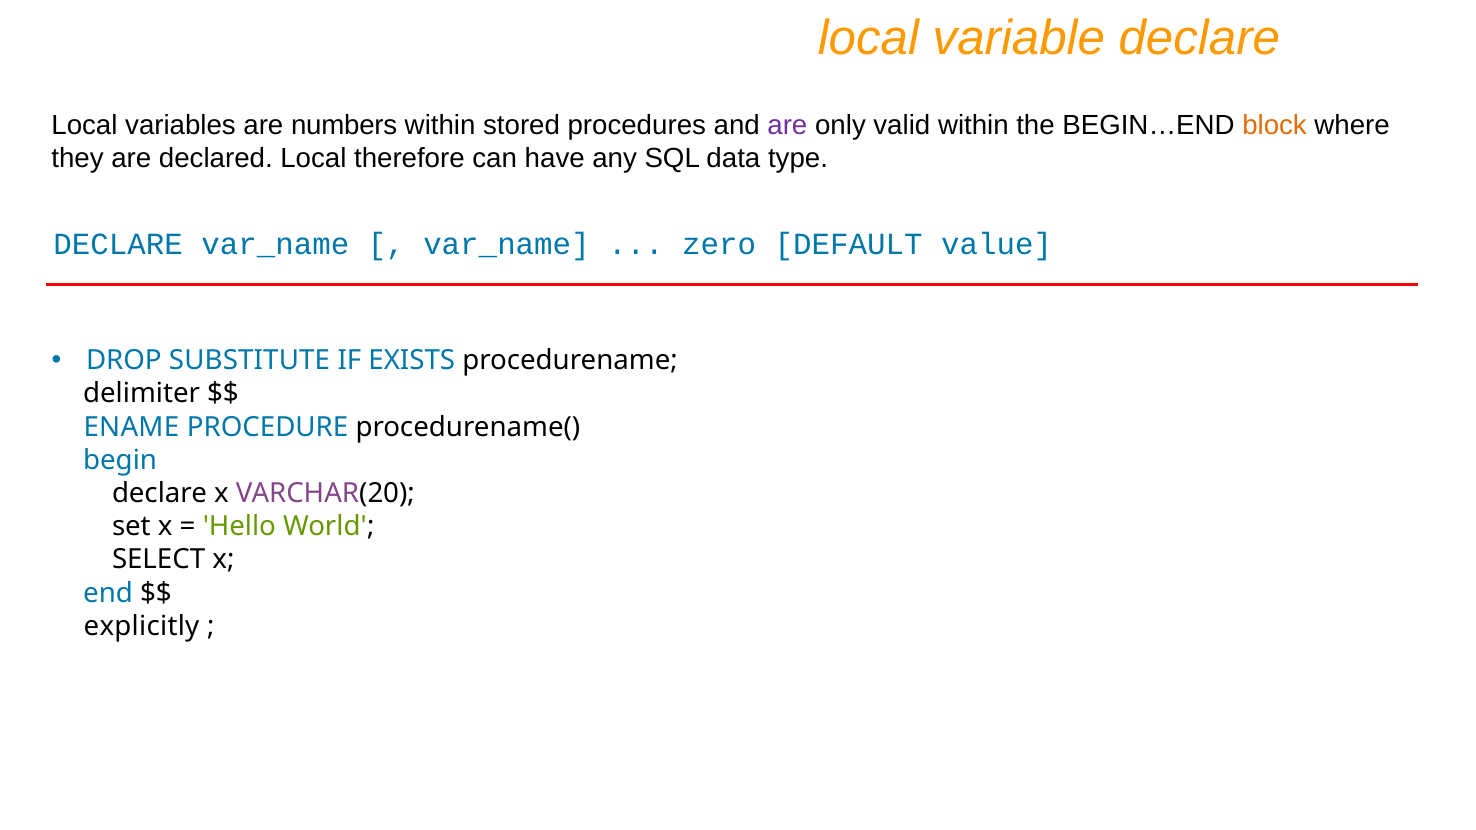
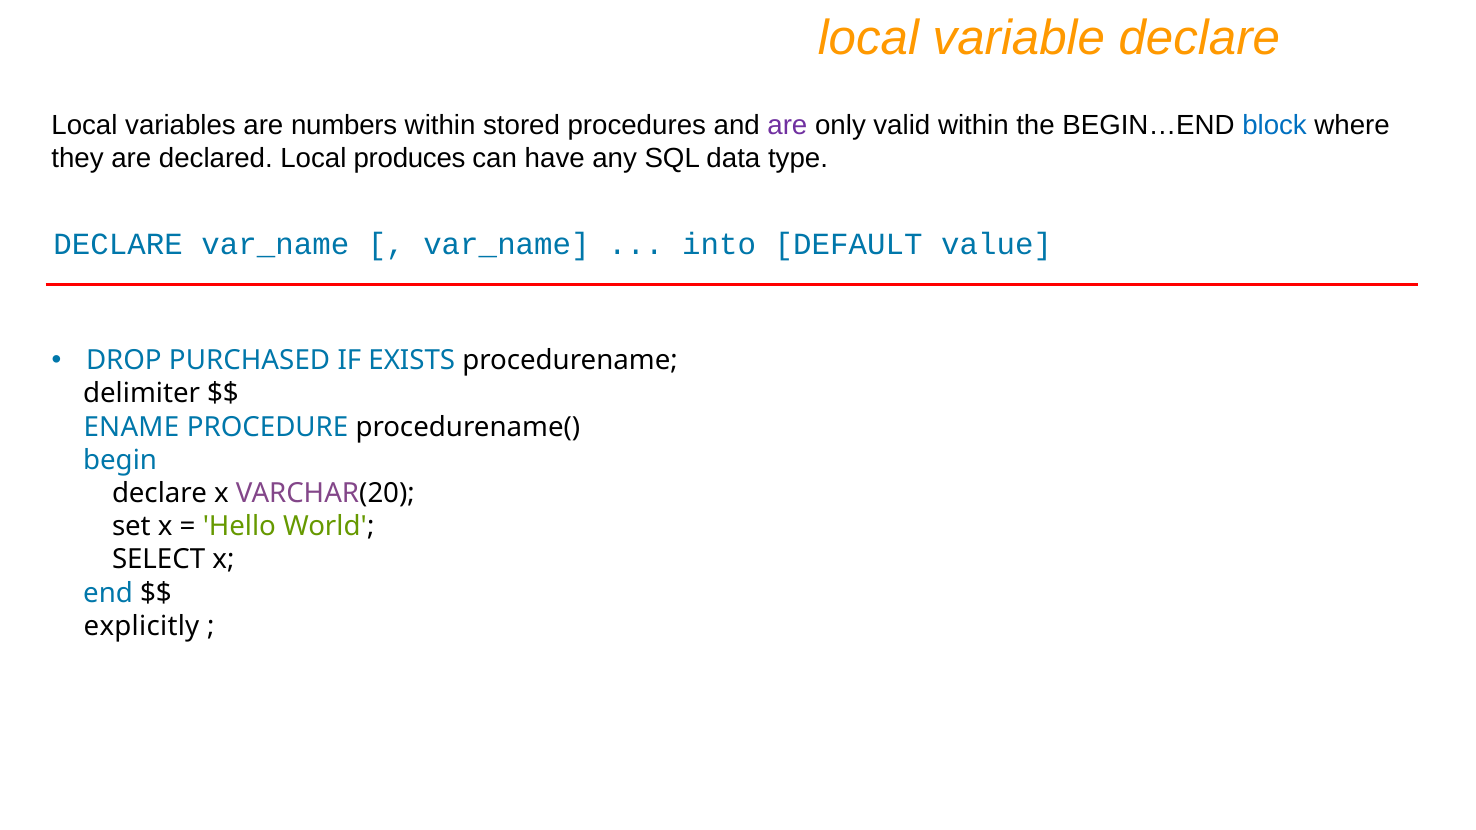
block colour: orange -> blue (1275, 125)
therefore: therefore -> produces (410, 159)
zero: zero -> into (719, 244)
SUBSTITUTE: SUBSTITUTE -> PURCHASED (250, 361)
